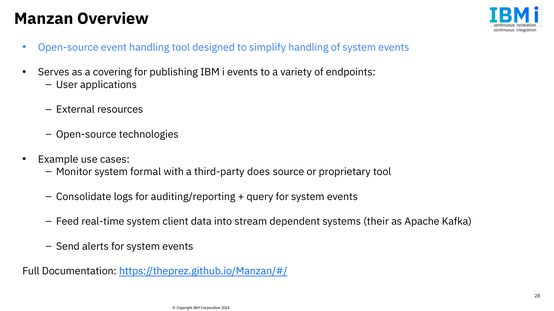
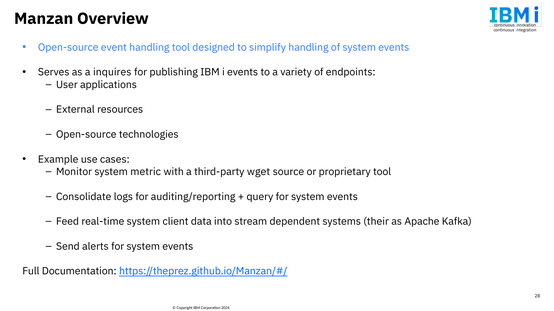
covering: covering -> inquires (112, 72)
formal: formal -> metric (146, 172)
does: does -> wget (259, 172)
